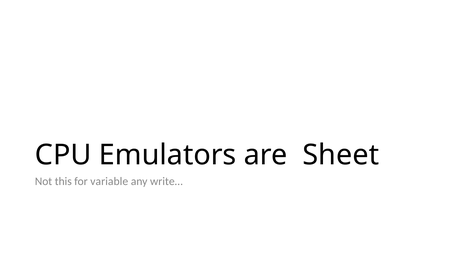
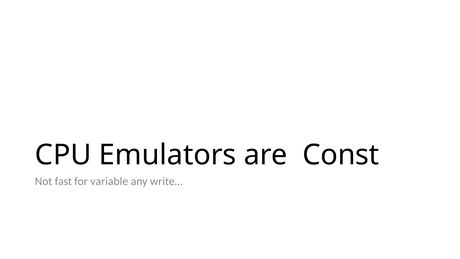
Sheet: Sheet -> Const (341, 155)
this: this -> fast (63, 181)
